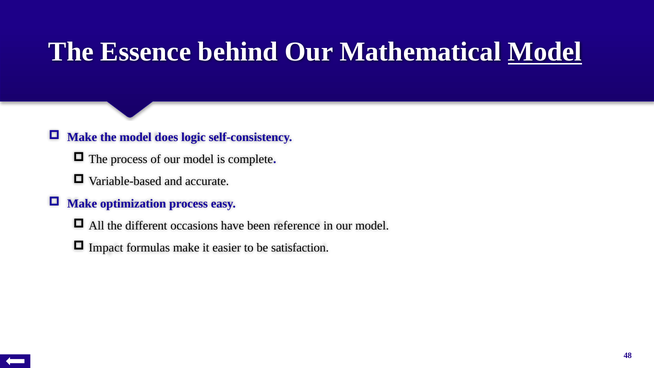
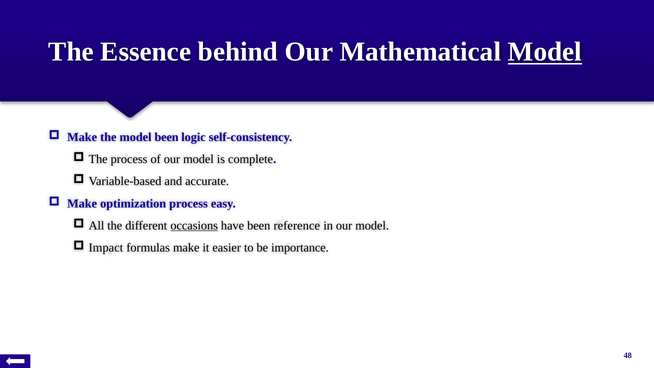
model does: does -> been (167, 137)
occasions underline: none -> present (194, 226)
satisfaction: satisfaction -> importance (300, 248)
